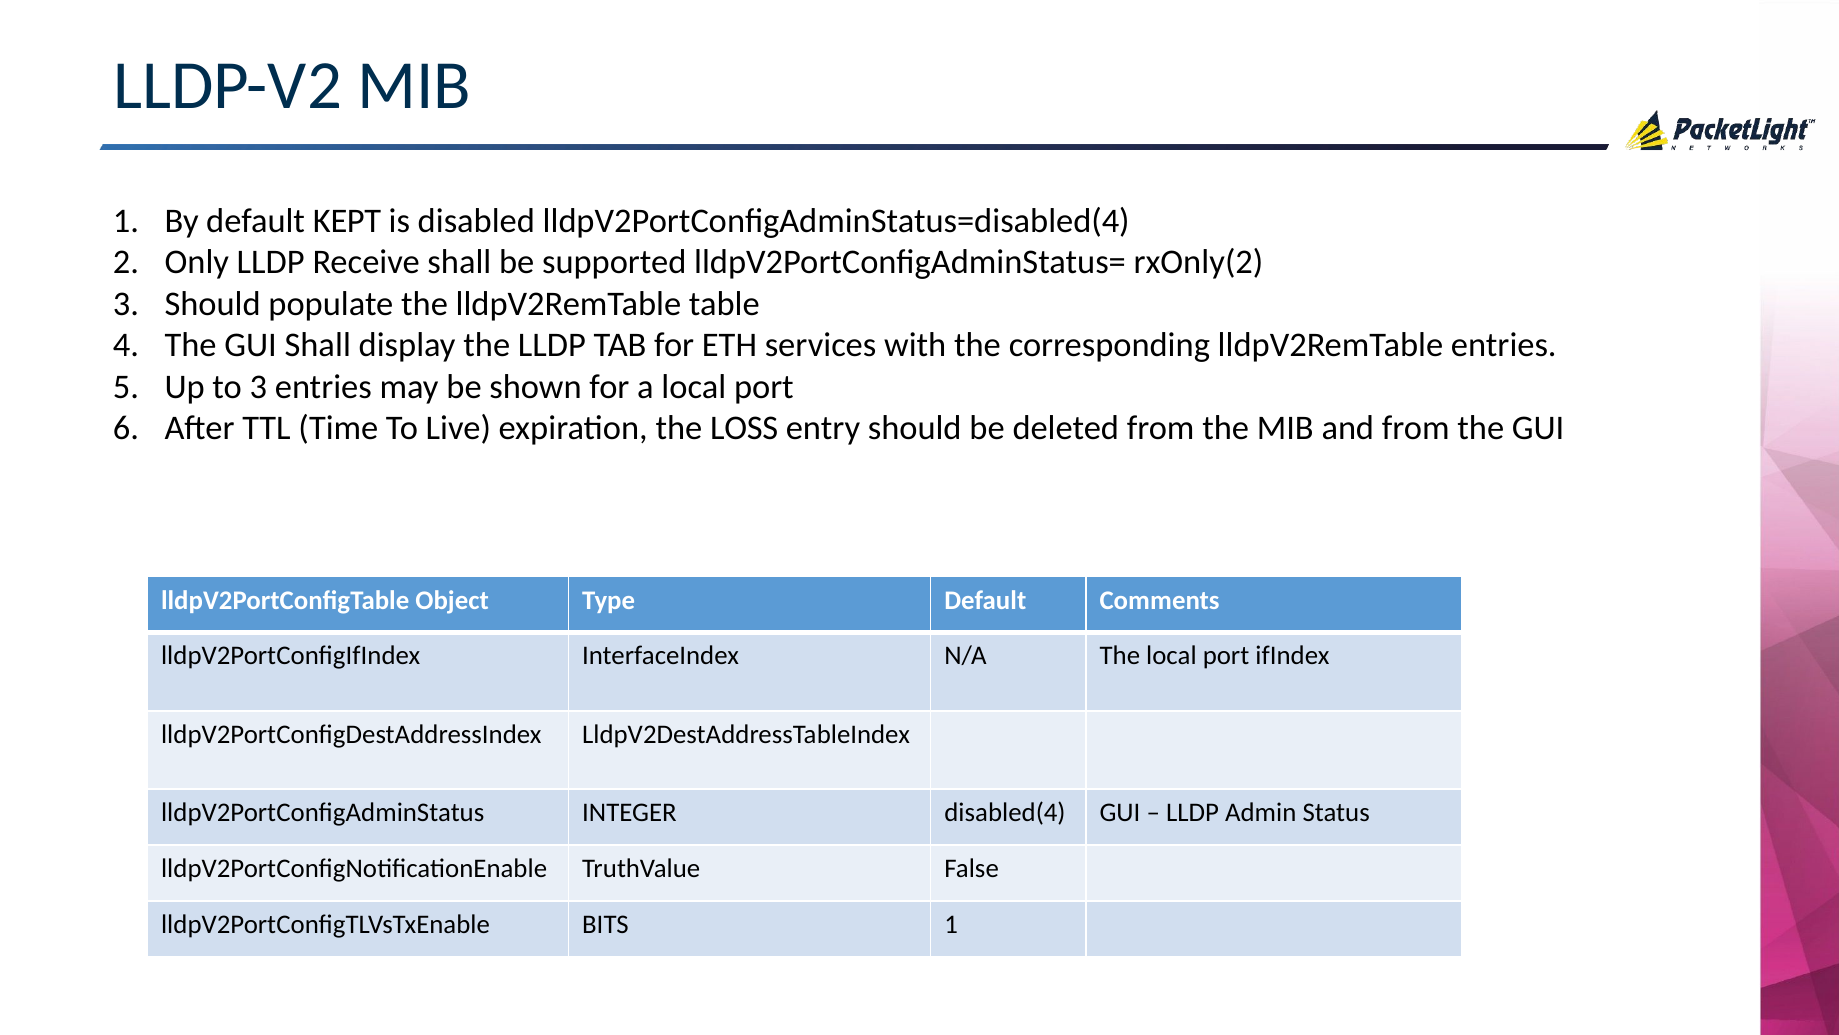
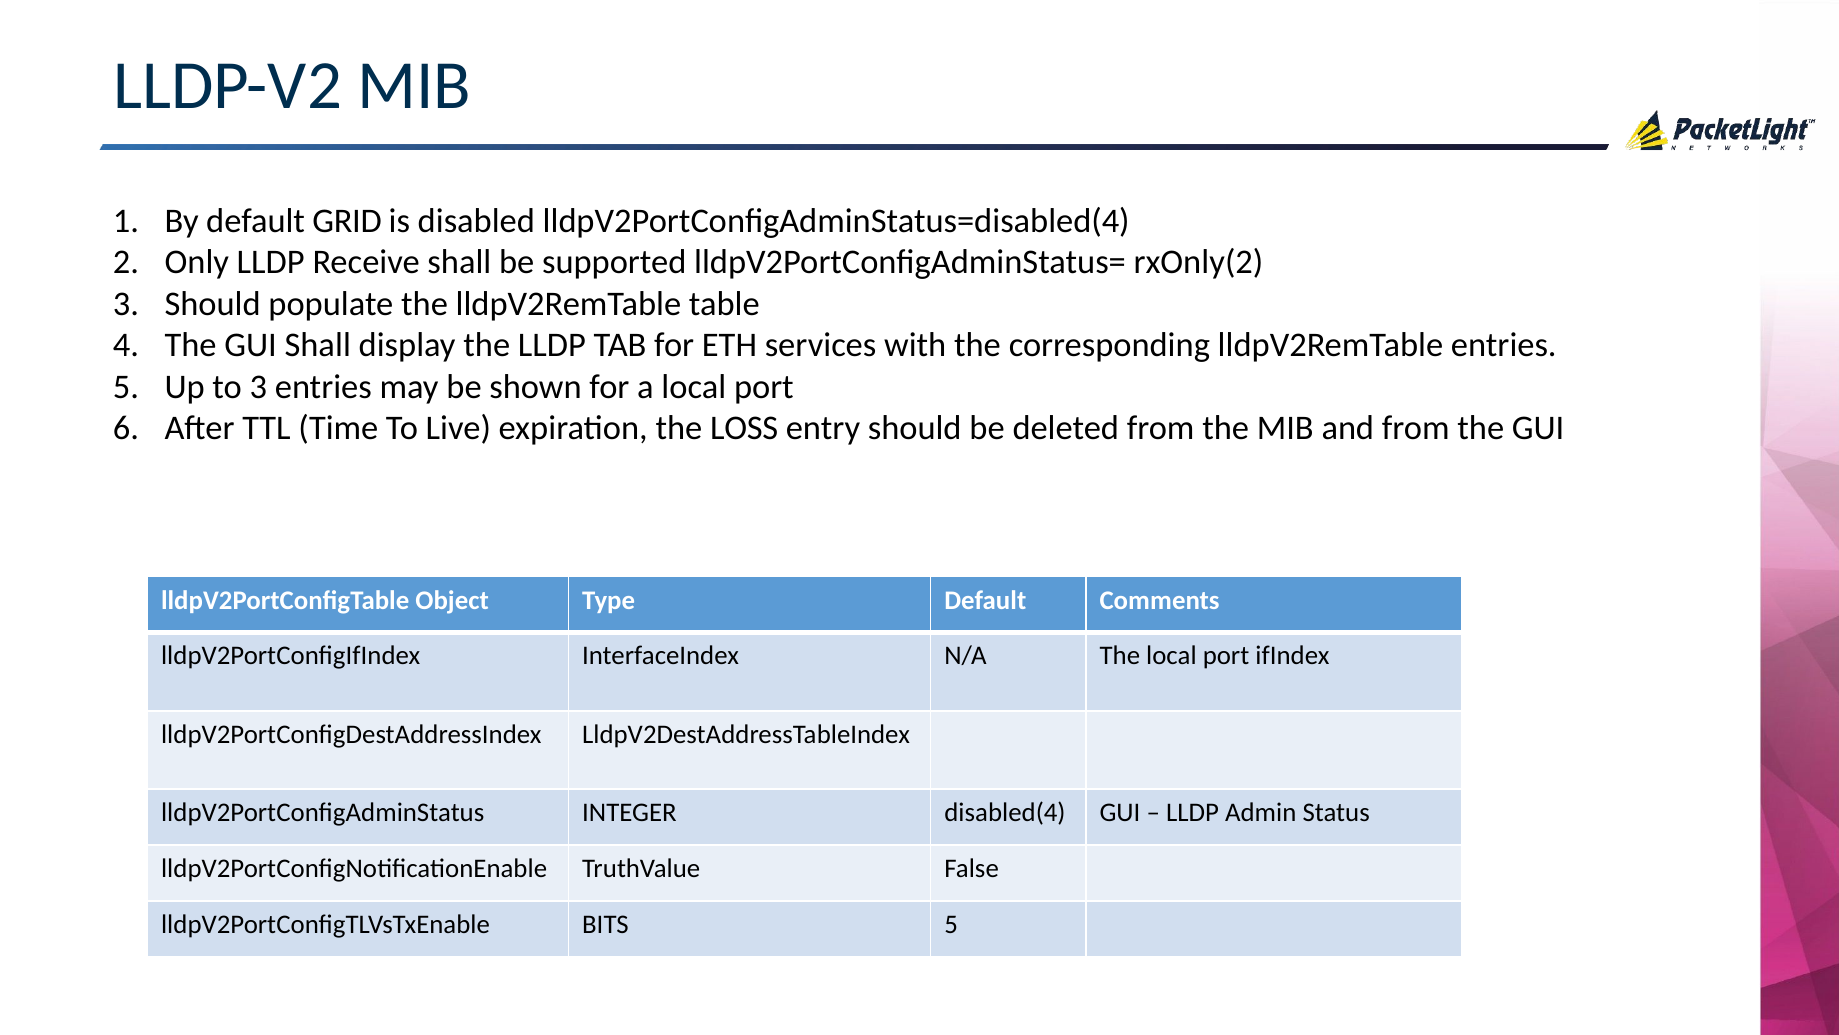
KEPT: KEPT -> GRID (347, 221)
BITS 1: 1 -> 5 (951, 924)
